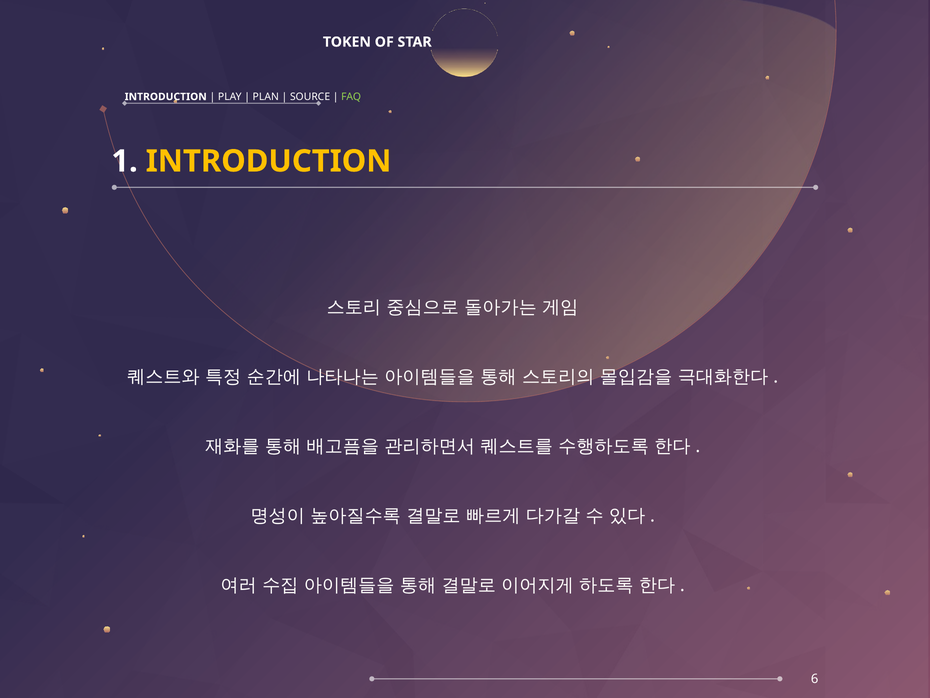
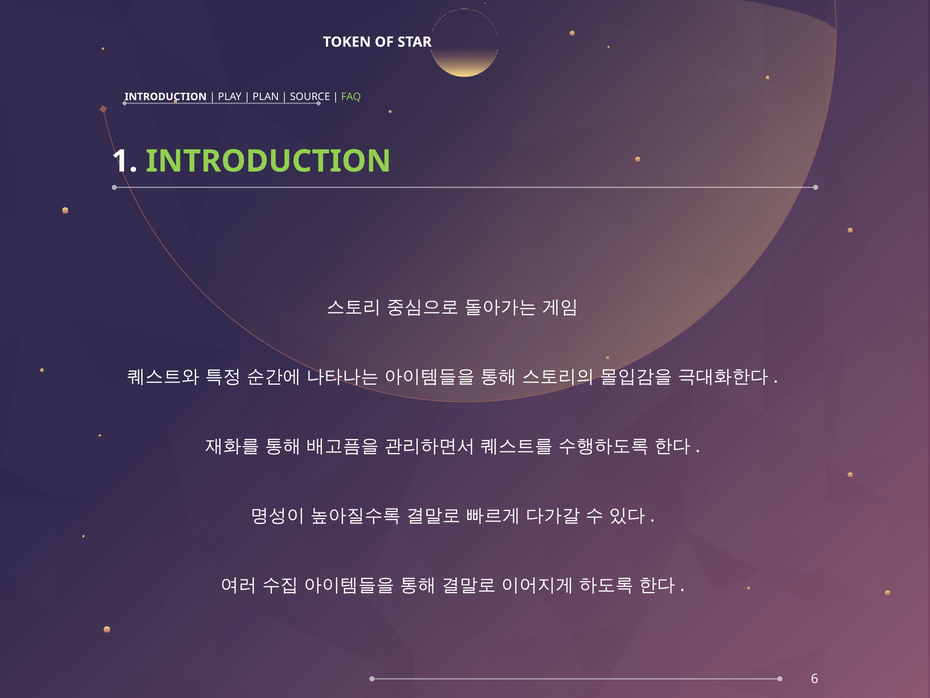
INTRODUCTION colour: yellow -> light green (269, 161)
